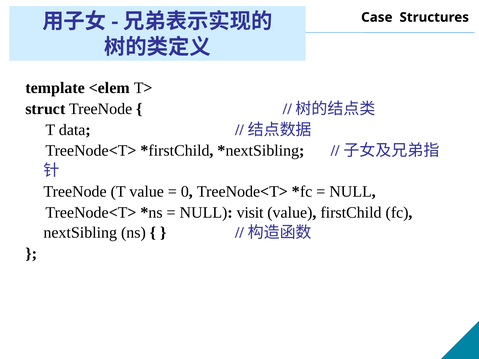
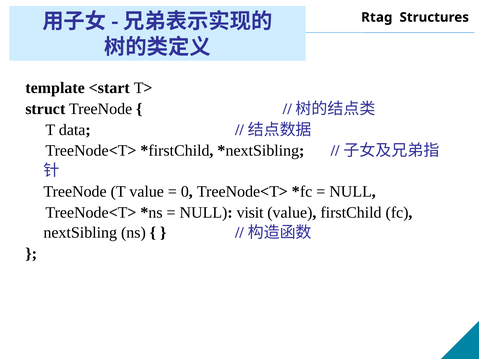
Case: Case -> Rtag (377, 17)
<elem: <elem -> <start (109, 88)
